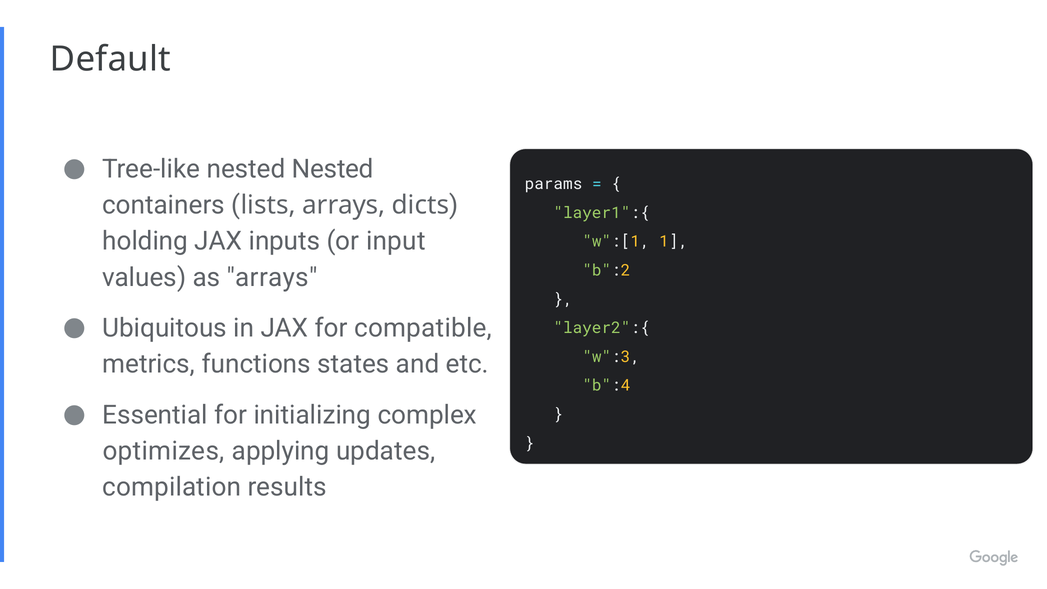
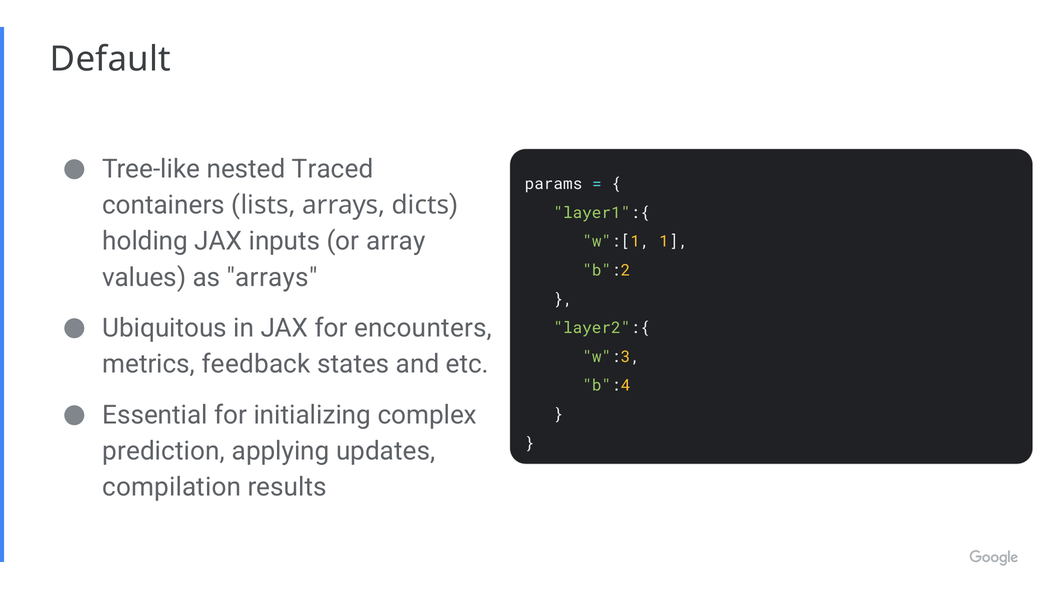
nested Nested: Nested -> Traced (333, 169)
input: input -> array (396, 241)
compatible: compatible -> encounters (423, 328)
functions: functions -> feedback (256, 364)
optimizes: optimizes -> prediction (164, 451)
